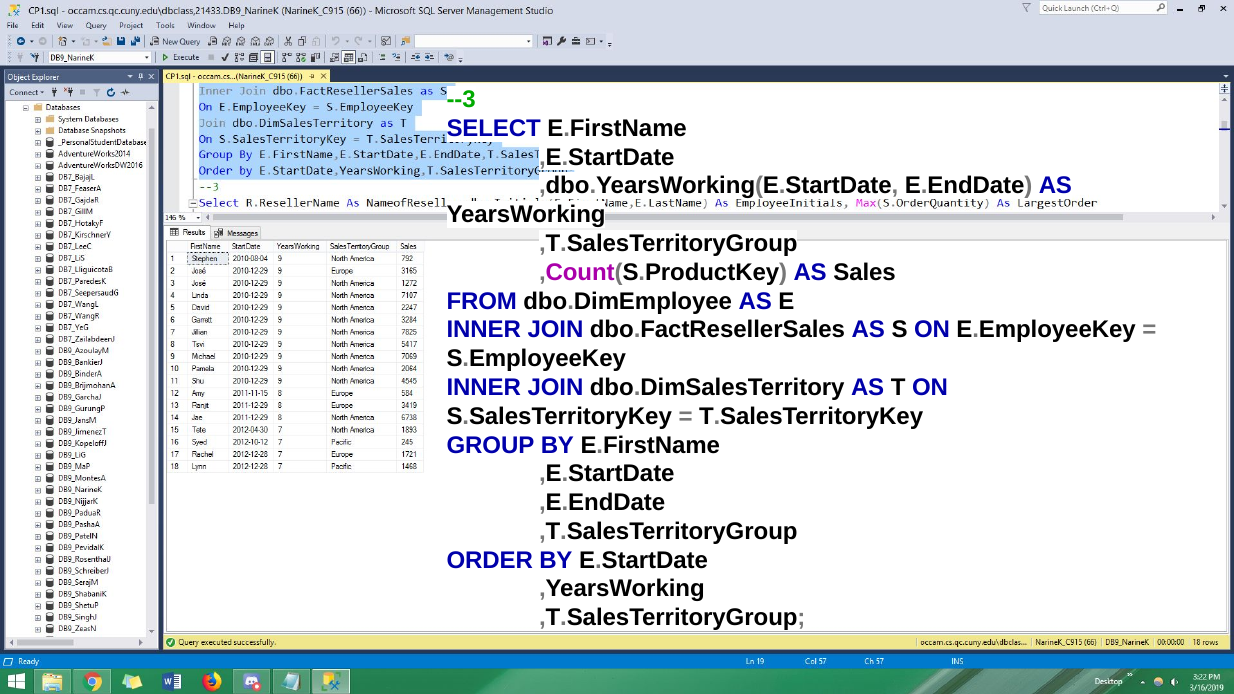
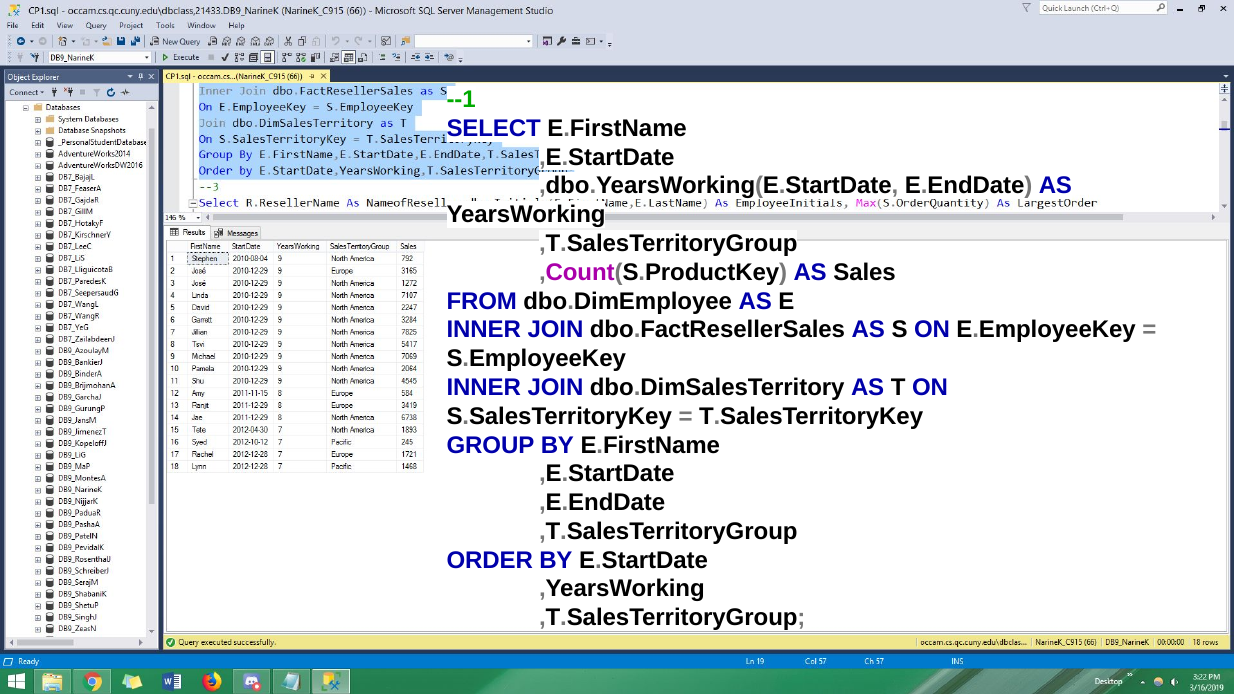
--3: --3 -> --1 (461, 100)
